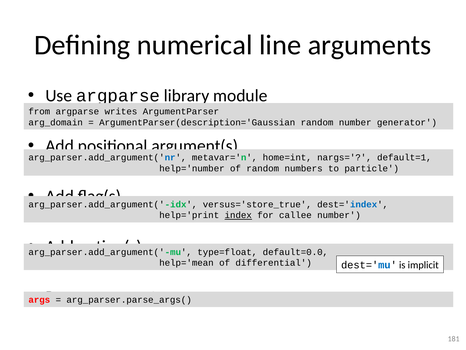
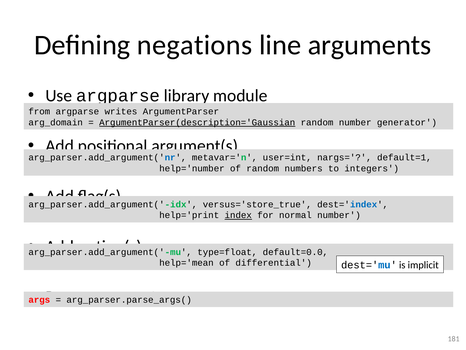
numerical: numerical -> negations (195, 45)
ArgumentParser(description='Gaussian underline: none -> present (197, 122)
home=int: home=int -> user=int (287, 157)
particle: particle -> integers (372, 168)
callee: callee -> normal (295, 215)
